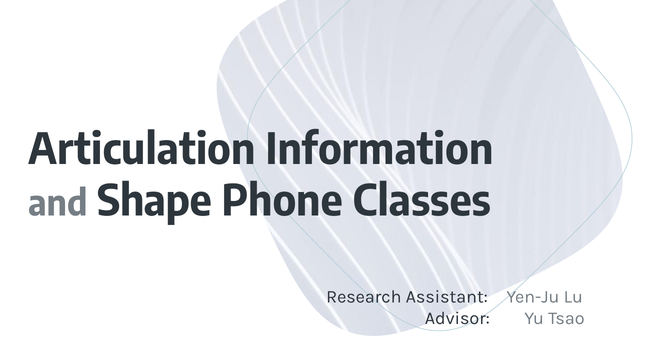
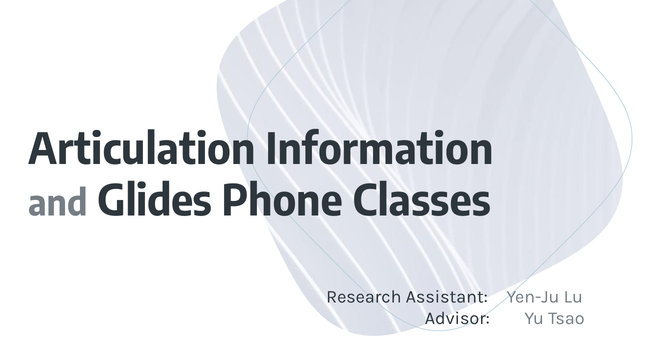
Shape: Shape -> Glides (155, 202)
